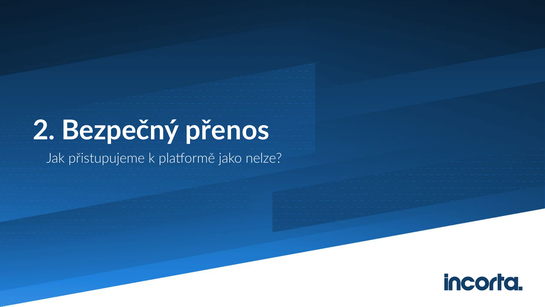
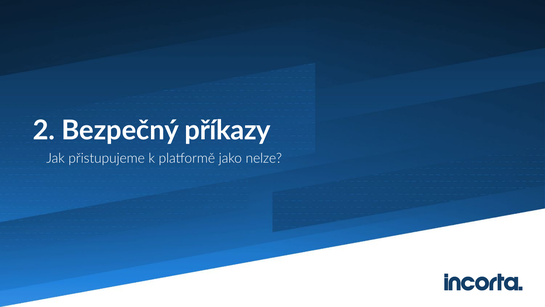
přenos: přenos -> příkazy (228, 130)
